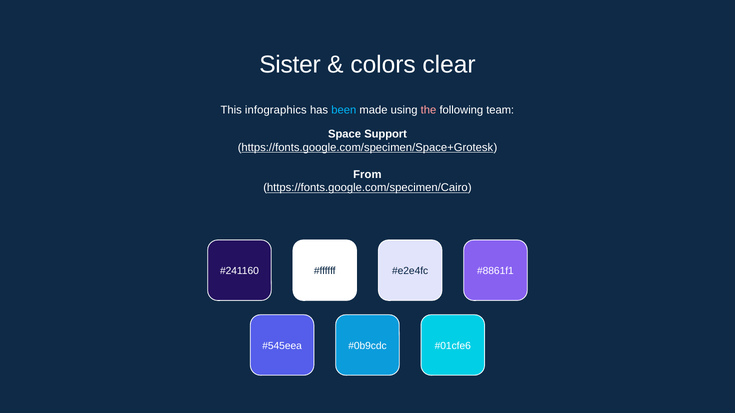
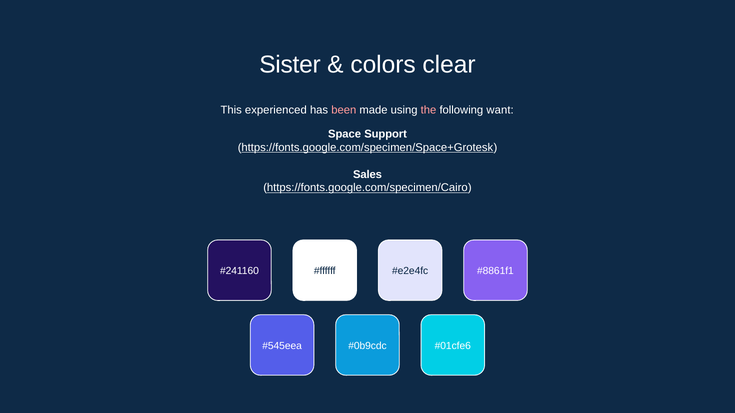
infographics: infographics -> experienced (276, 110)
been colour: light blue -> pink (344, 110)
team: team -> want (500, 110)
From: From -> Sales (367, 175)
